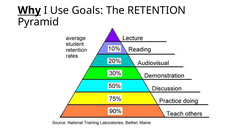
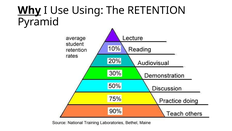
Goals: Goals -> Using (88, 10)
